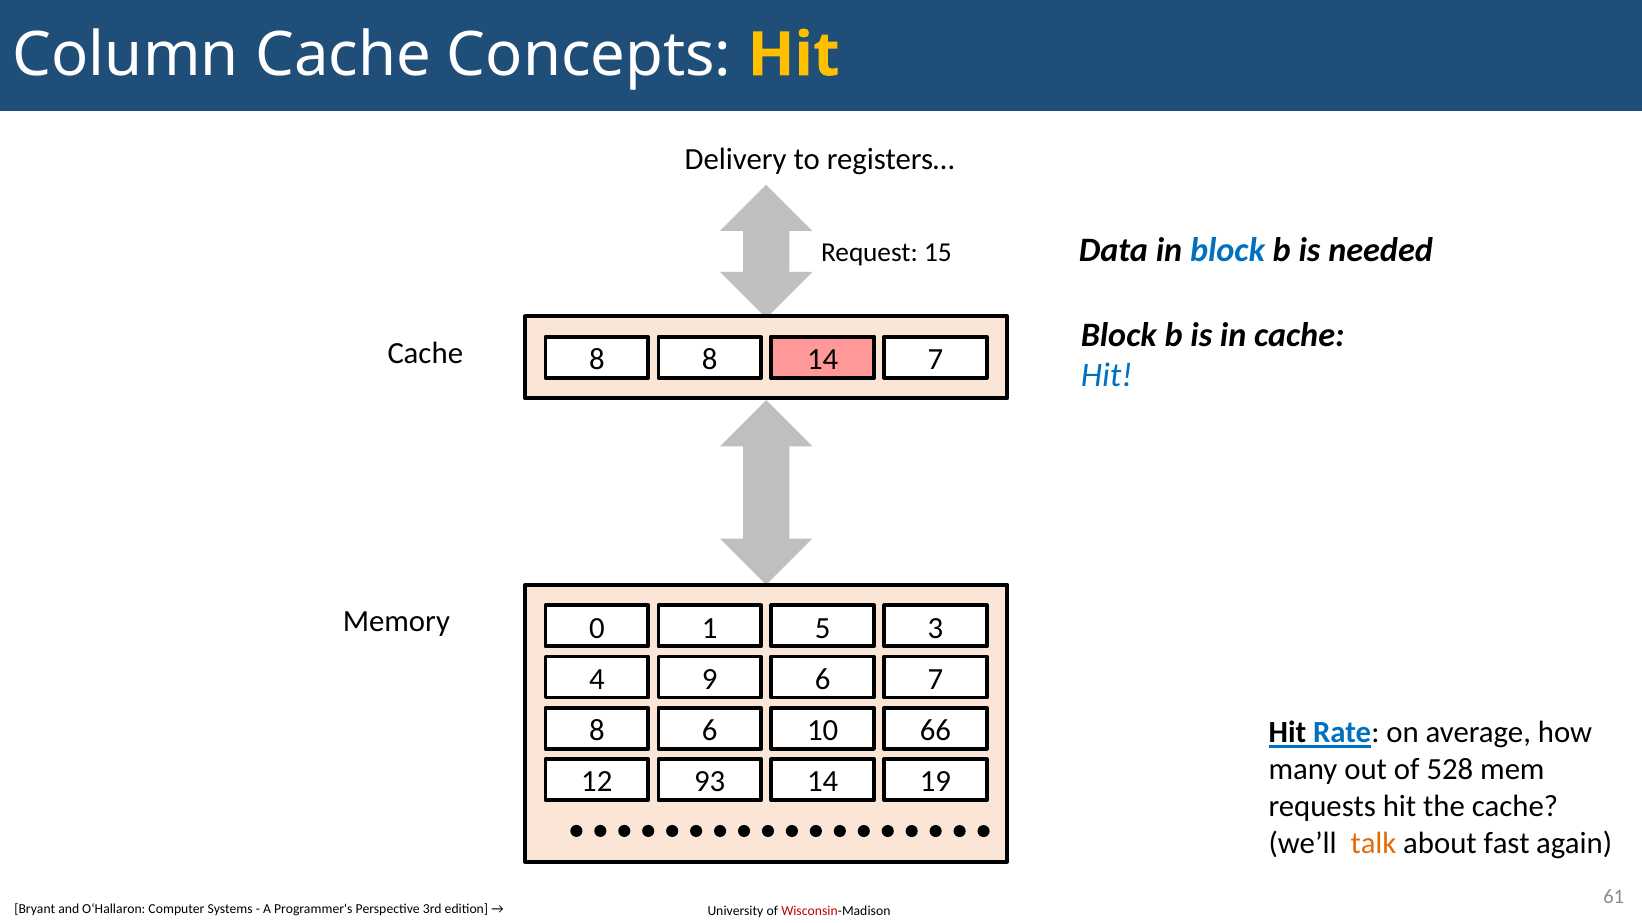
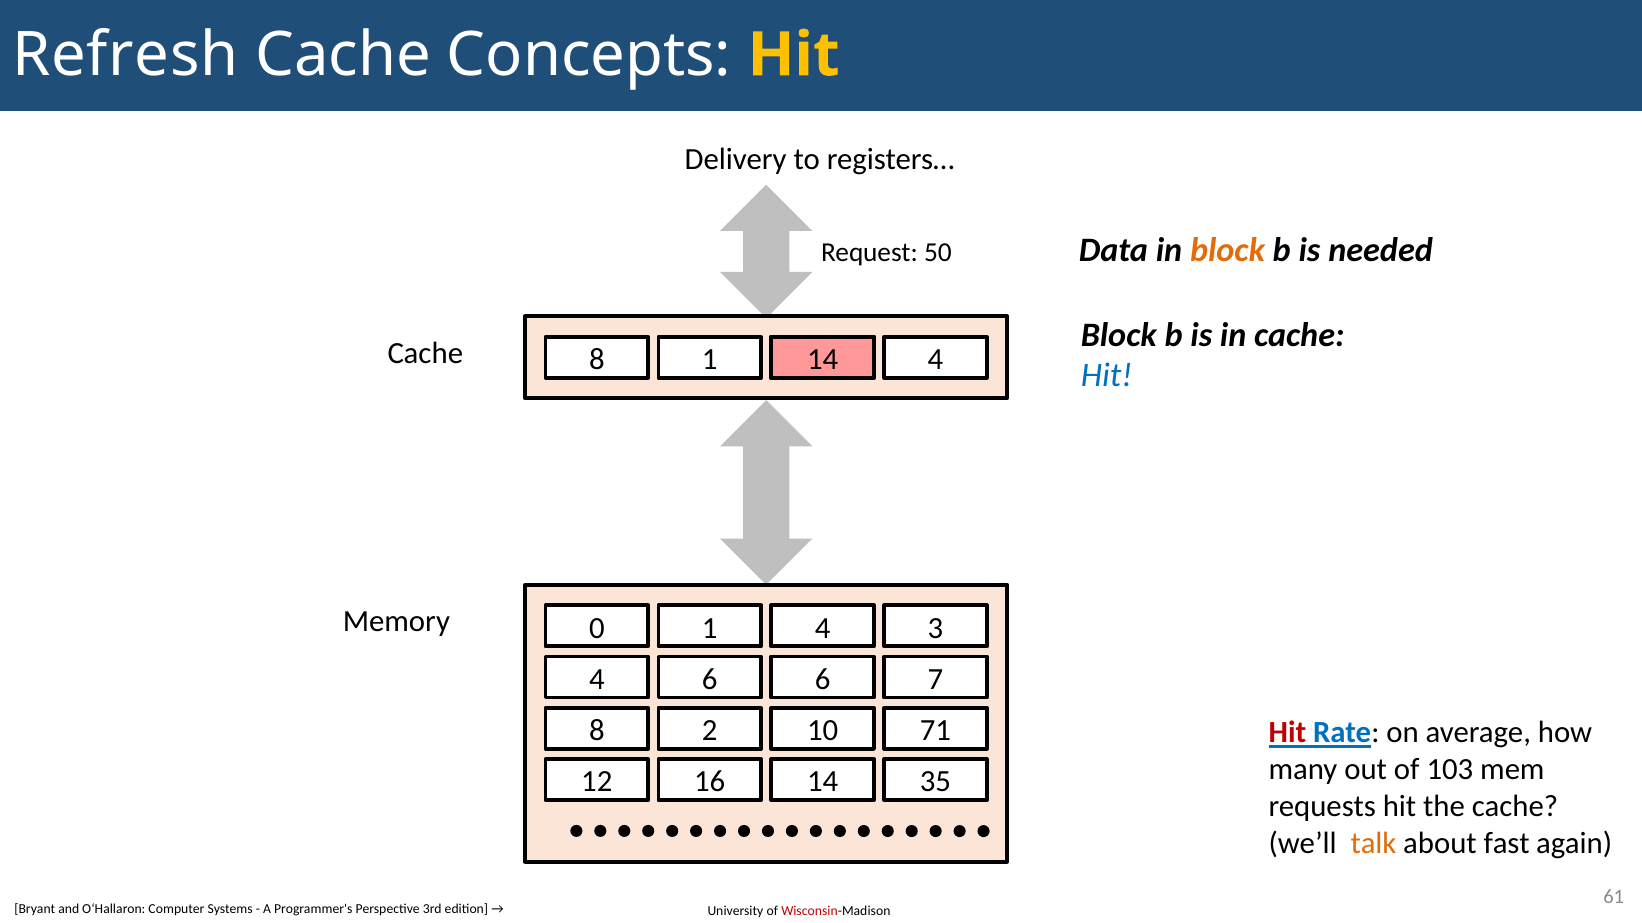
Column: Column -> Refresh (125, 55)
block colour: blue -> orange (1227, 251)
15: 15 -> 50 (938, 253)
8 8: 8 -> 1 (710, 360)
7: 7 -> 4 (935, 360)
1 5: 5 -> 4 (823, 628)
4 9: 9 -> 6 (710, 680)
8 6: 6 -> 2 (710, 731)
66: 66 -> 71 (935, 731)
Hit colour: black -> red (1287, 733)
528: 528 -> 103 (1450, 770)
93: 93 -> 16 (710, 782)
19: 19 -> 35 (935, 782)
